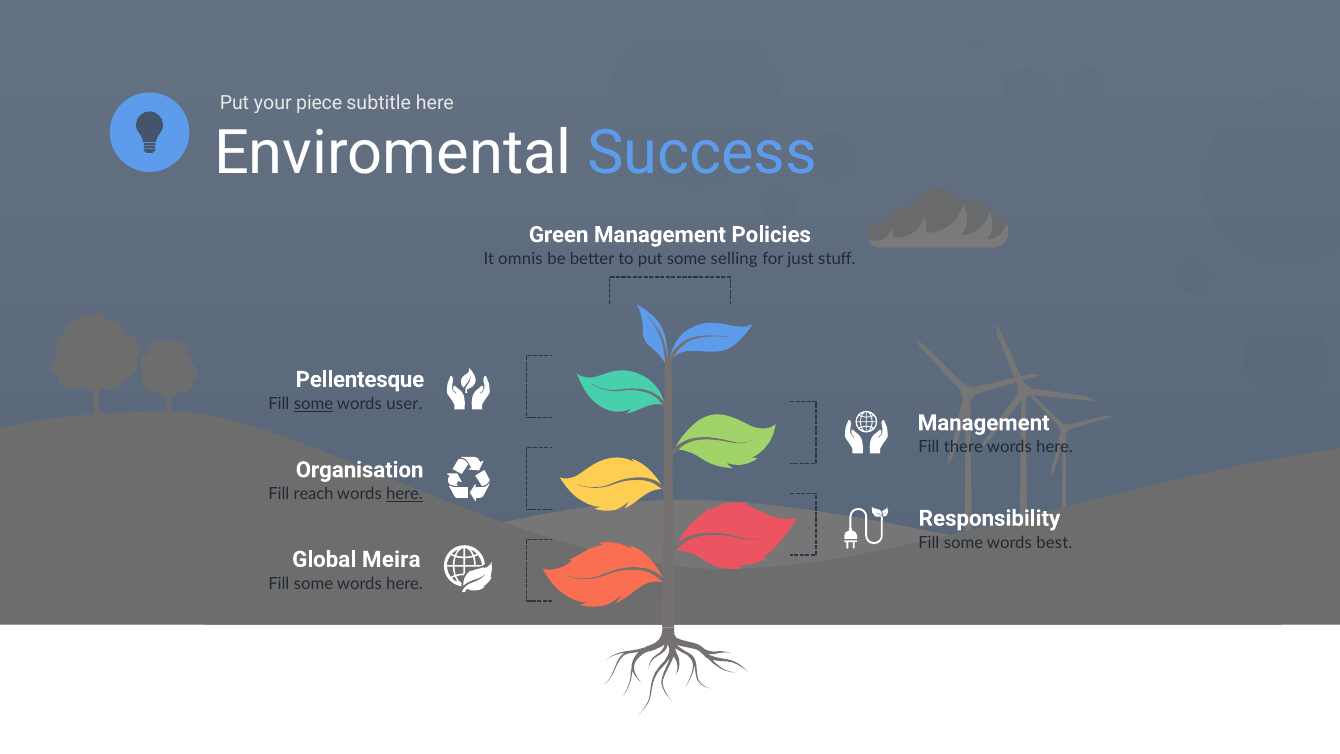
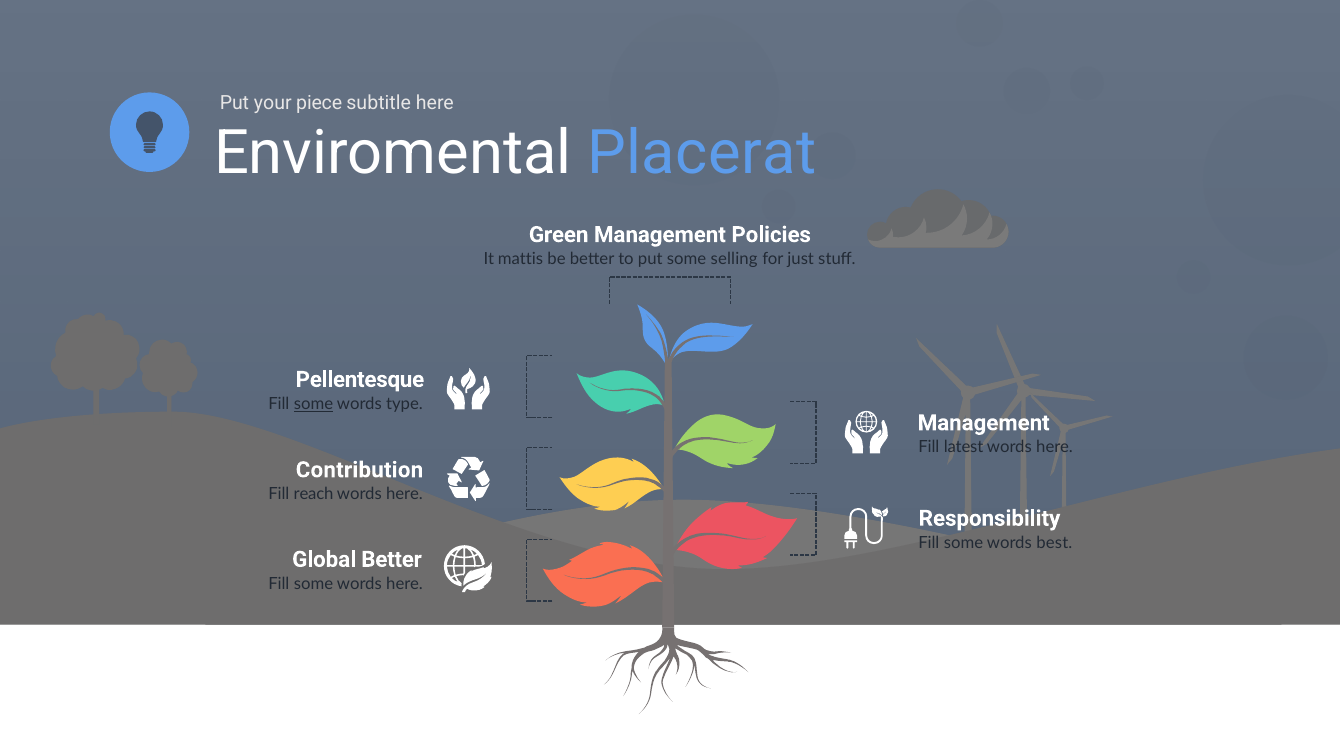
Success: Success -> Placerat (702, 153)
omnis: omnis -> mattis (521, 259)
user: user -> type (405, 404)
there: there -> latest (964, 447)
Organisation: Organisation -> Contribution (359, 470)
here underline: present -> none (405, 494)
Global Meira: Meira -> Better (392, 559)
